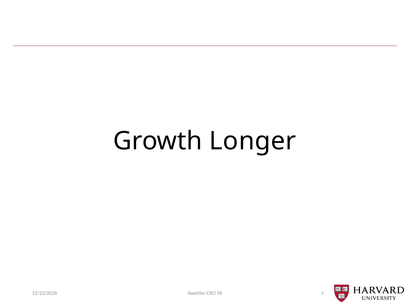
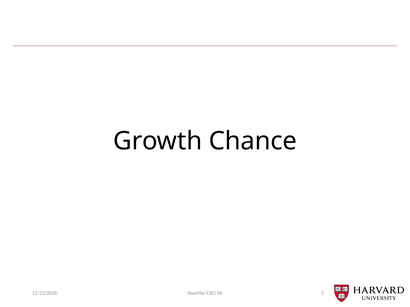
Longer: Longer -> Chance (253, 141)
